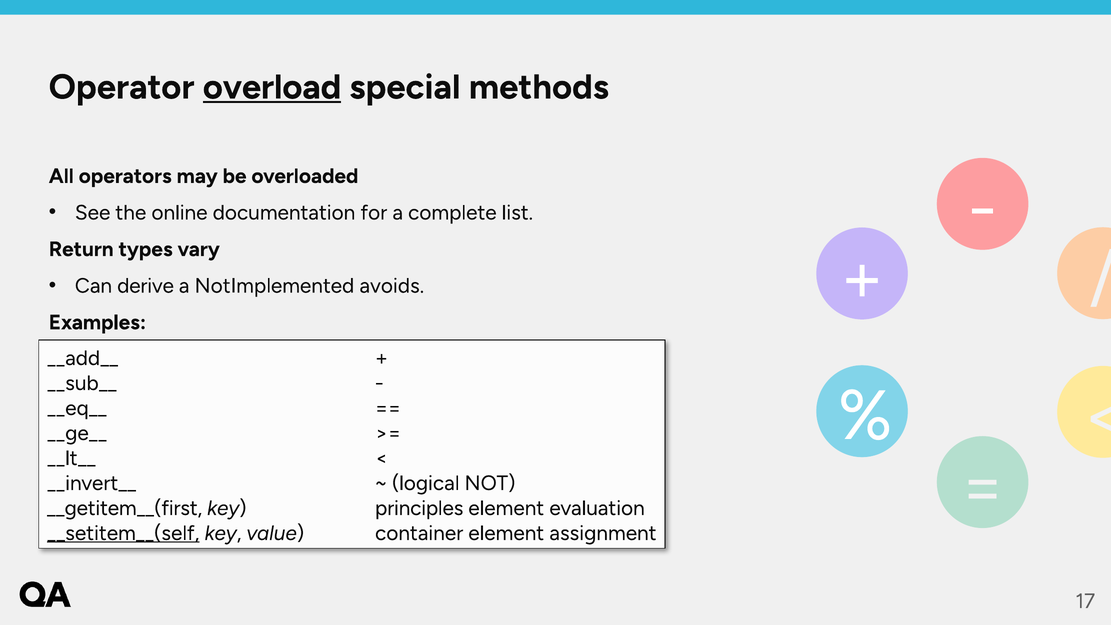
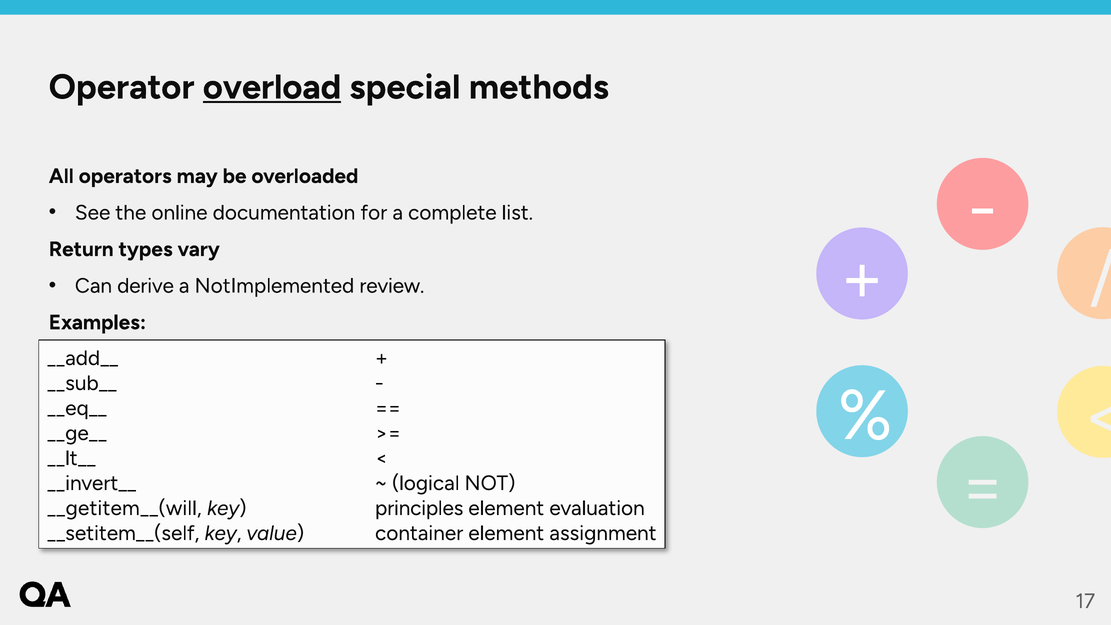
avoids: avoids -> review (392, 286)
__getitem__(first: __getitem__(first -> __getitem__(will (124, 508)
__setitem__(self underline: present -> none (123, 533)
